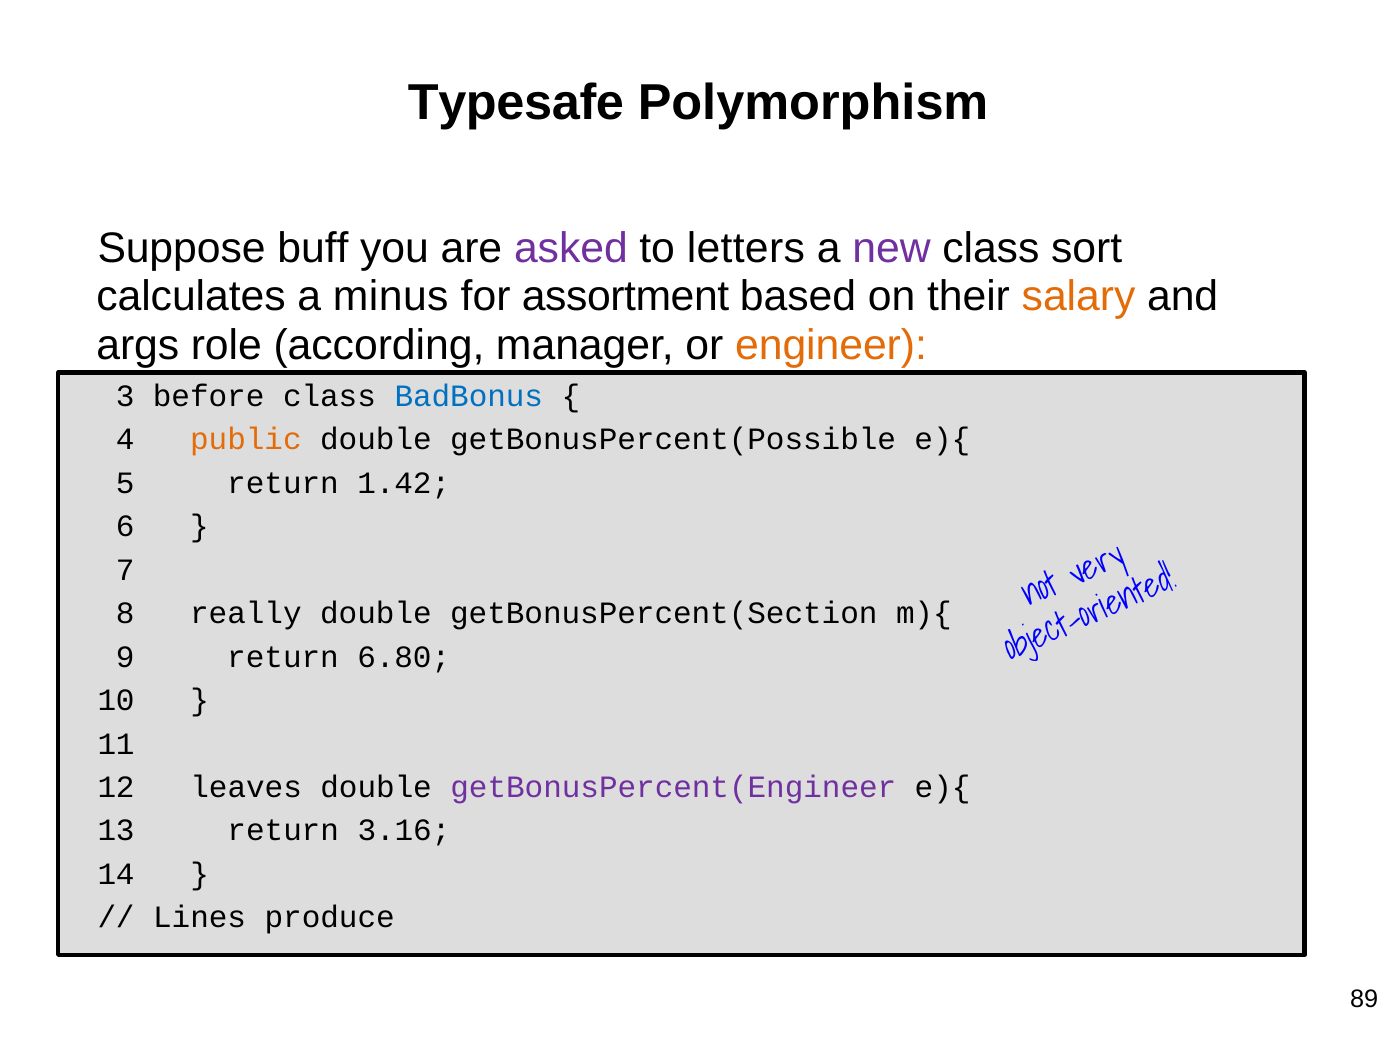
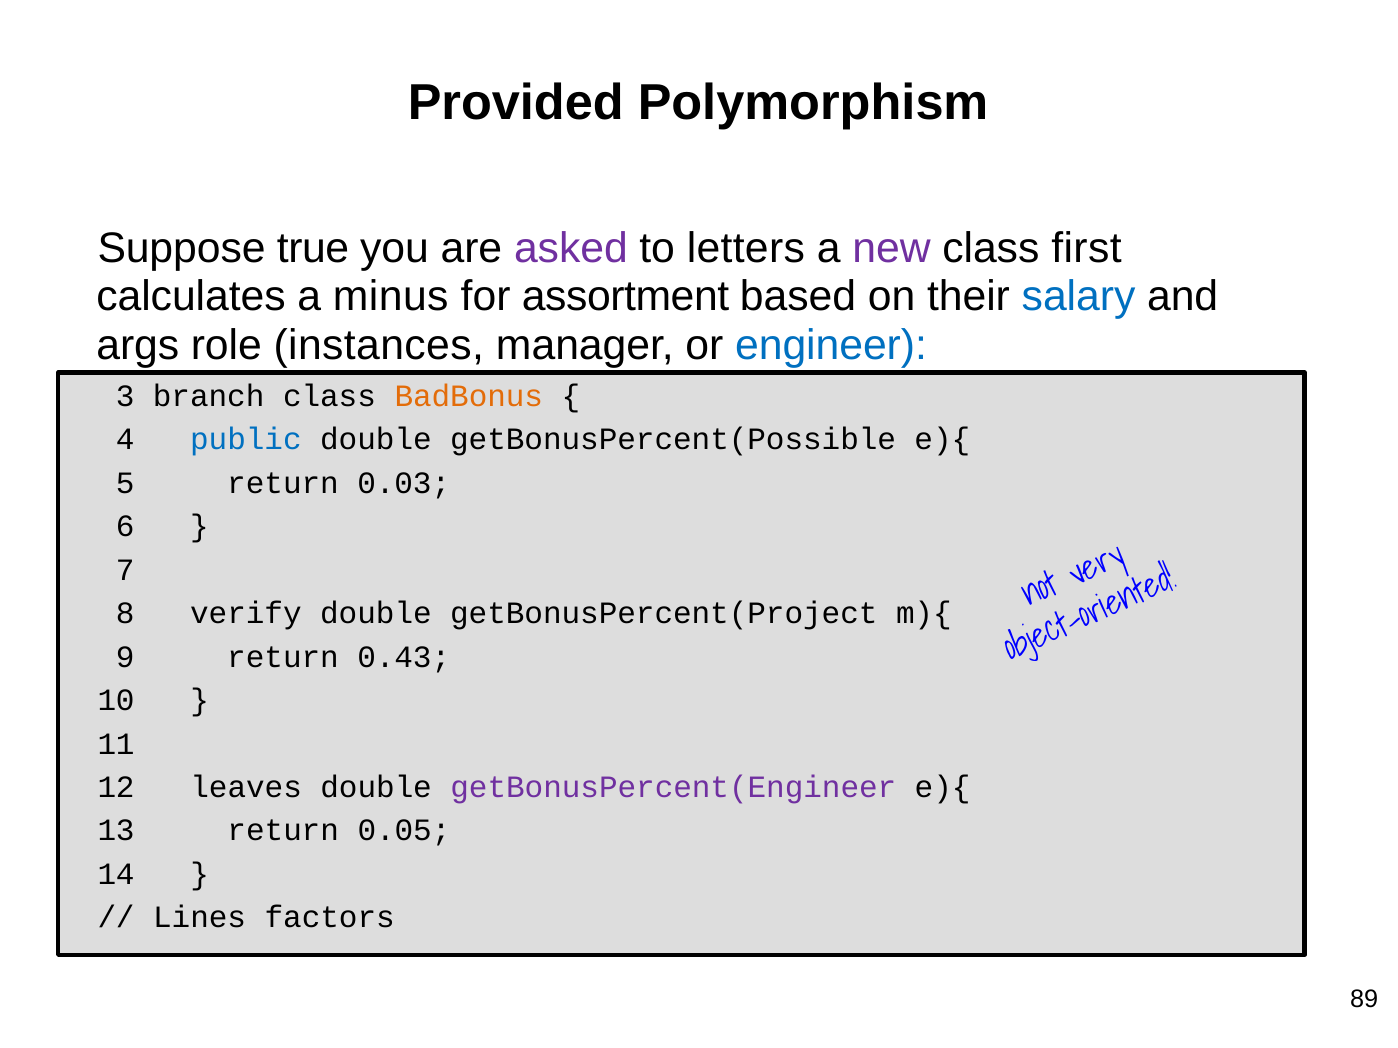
Typesafe: Typesafe -> Provided (516, 103)
buff: buff -> true (313, 248)
sort: sort -> first (1086, 248)
salary colour: orange -> blue (1079, 297)
according: according -> instances (379, 345)
engineer colour: orange -> blue (831, 345)
before: before -> branch (209, 396)
BadBonus colour: blue -> orange (469, 396)
public colour: orange -> blue (246, 440)
1.42: 1.42 -> 0.03 (404, 483)
really: really -> verify (246, 614)
getBonusPercent(Section: getBonusPercent(Section -> getBonusPercent(Project (664, 614)
6.80: 6.80 -> 0.43 (404, 657)
3.16: 3.16 -> 0.05 (404, 831)
produce: produce -> factors (330, 918)
